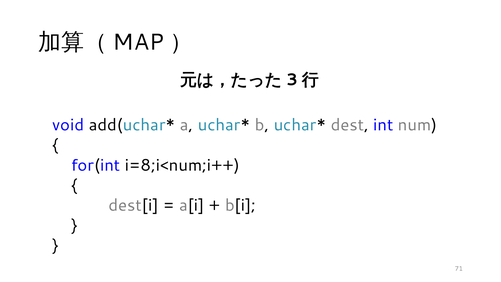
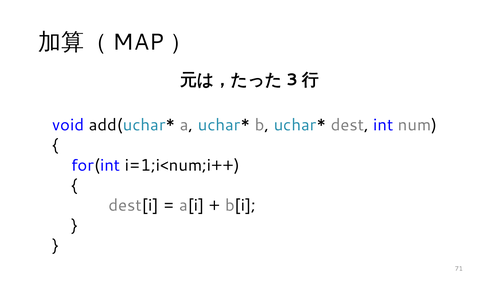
i=8;i<num;i++: i=8;i<num;i++ -> i=1;i<num;i++ (182, 165)
